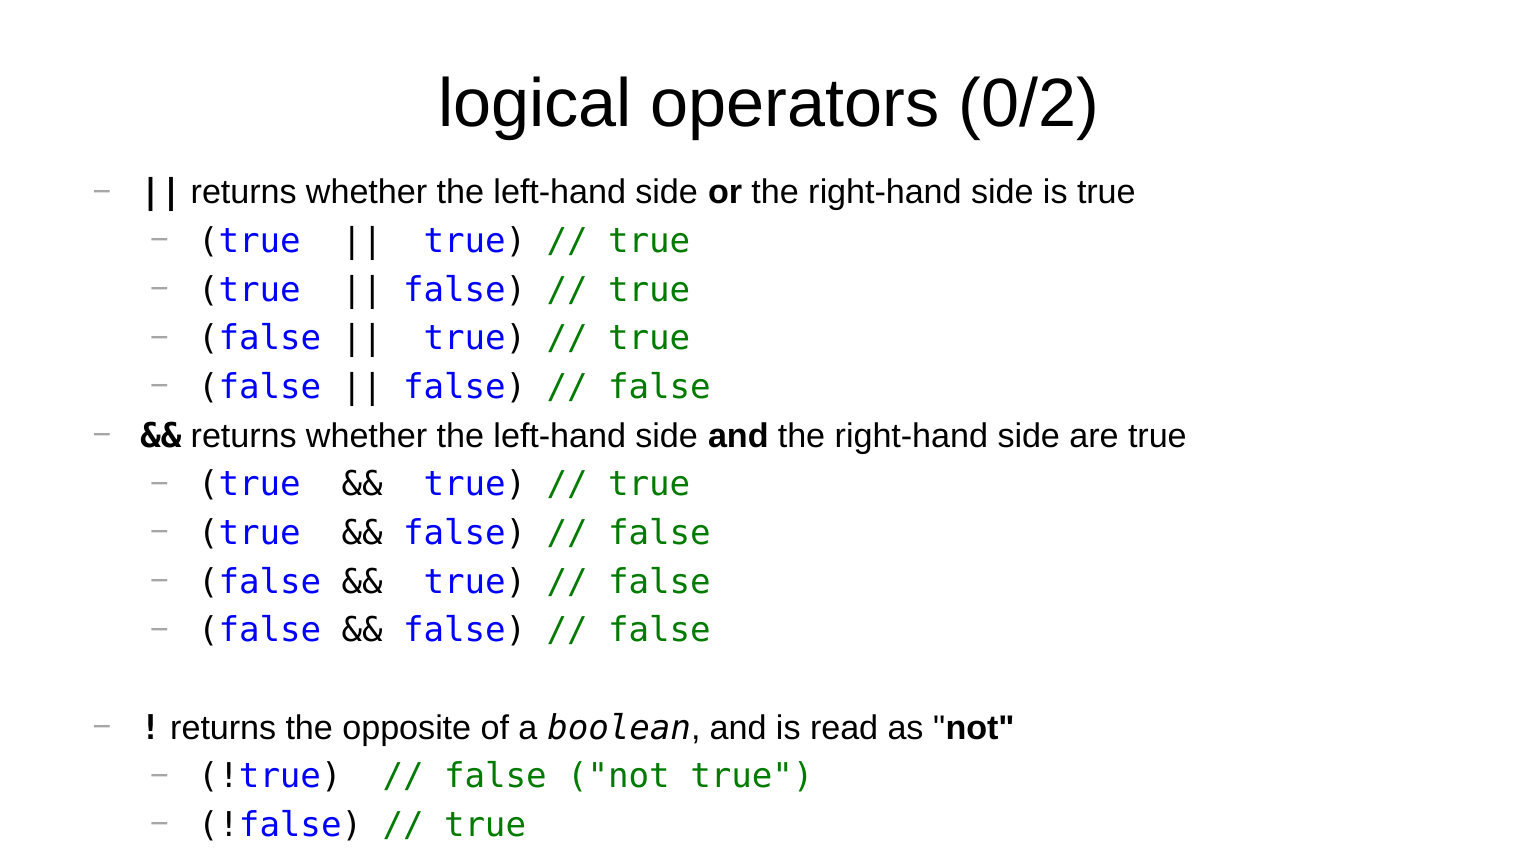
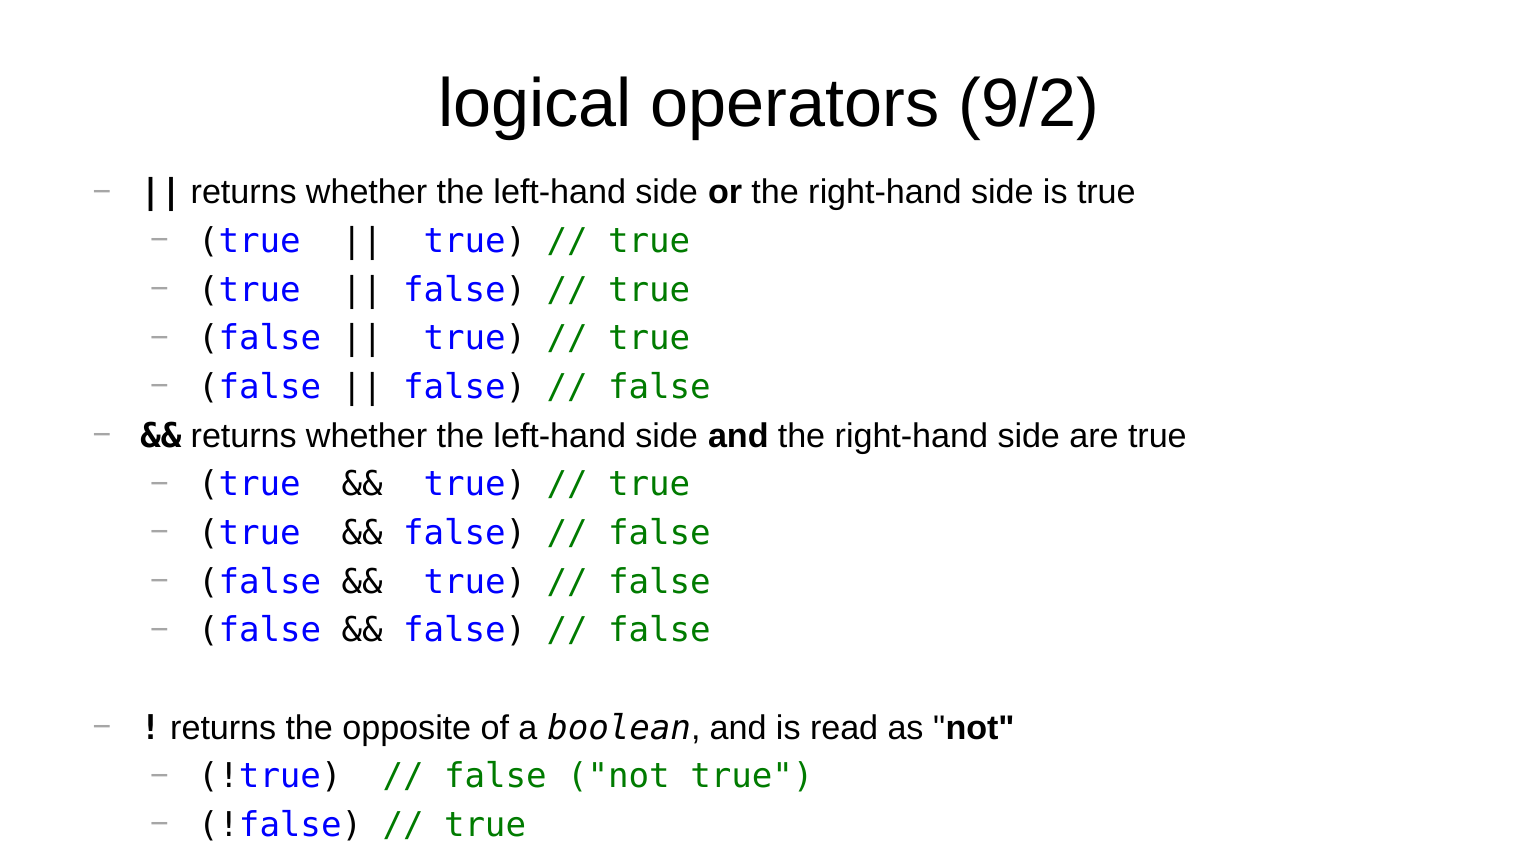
0/2: 0/2 -> 9/2 (1029, 104)
